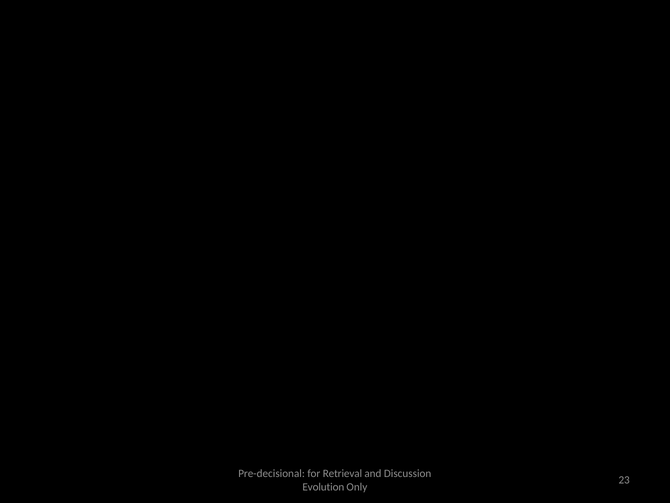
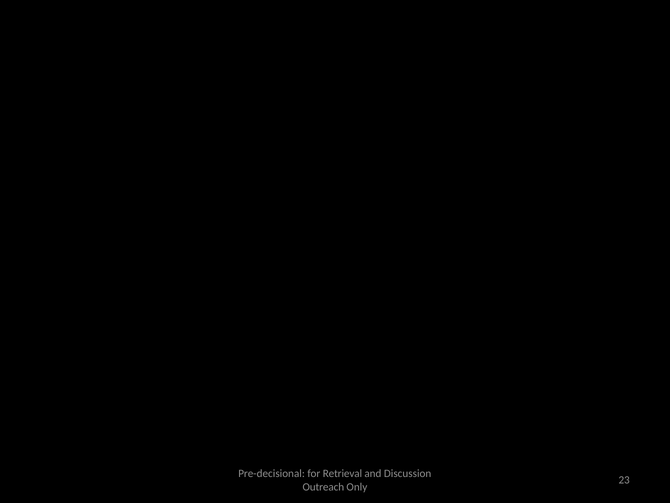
Evolution: Evolution -> Outreach (323, 487)
